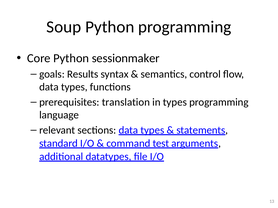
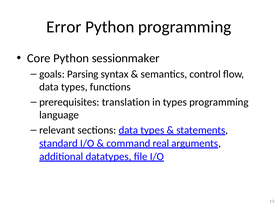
Soup: Soup -> Error (64, 27)
Results: Results -> Parsing (83, 74)
test: test -> real (161, 144)
